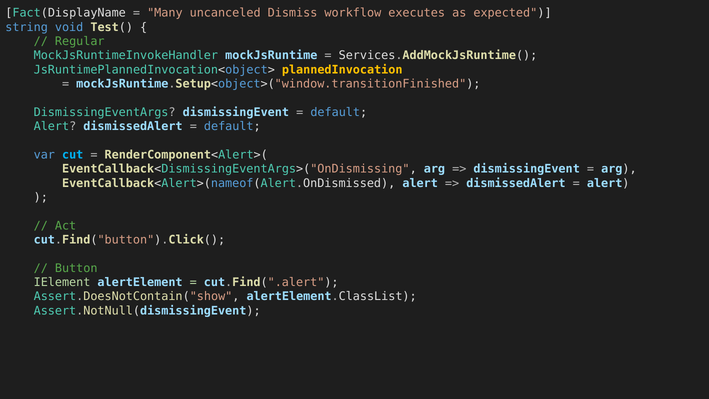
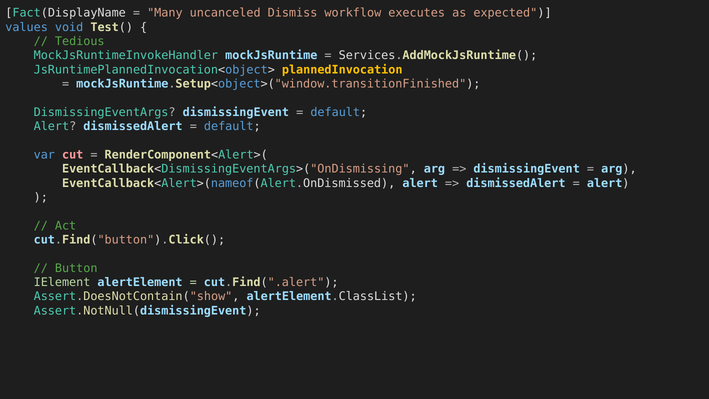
string: string -> values (27, 27)
Regular: Regular -> Tedious (80, 41)
cut colour: light blue -> pink (73, 155)
